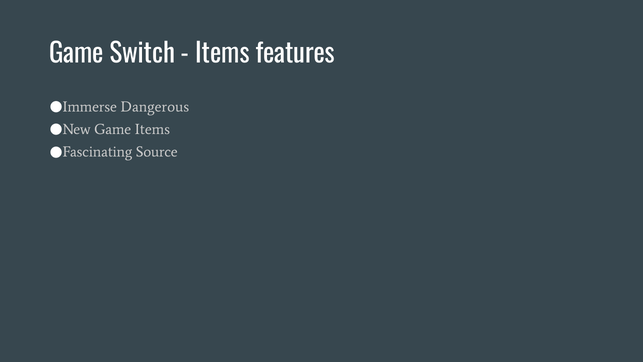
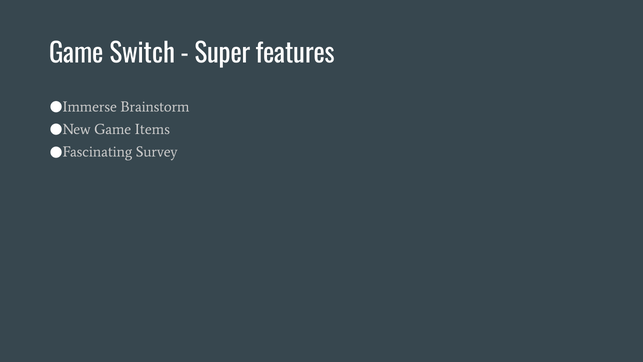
Items: Items -> Super (223, 54)
Dangerous: Dangerous -> Brainstorm (155, 107)
Source: Source -> Survey (157, 152)
